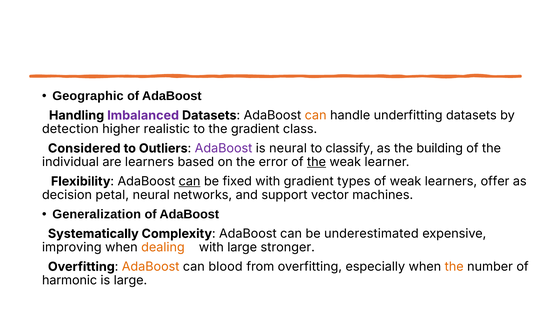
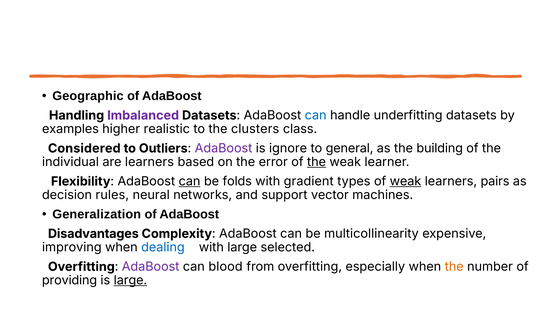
can colour: orange -> blue (316, 115)
detection: detection -> examples (70, 129)
the gradient: gradient -> clusters (255, 129)
is neural: neural -> ignore (288, 148)
classify: classify -> general (350, 148)
fixed: fixed -> folds (237, 181)
weak underline: none -> present (405, 181)
offer: offer -> pairs (495, 181)
petal: petal -> rules (112, 195)
Systematically: Systematically -> Disadvantages (93, 234)
underestimated: underestimated -> multicollinearity (371, 234)
dealing colour: orange -> blue (163, 247)
stronger: stronger -> selected (288, 247)
AdaBoost colour: orange -> purple (151, 267)
harmonic: harmonic -> providing (70, 280)
large underline: none -> present (130, 280)
